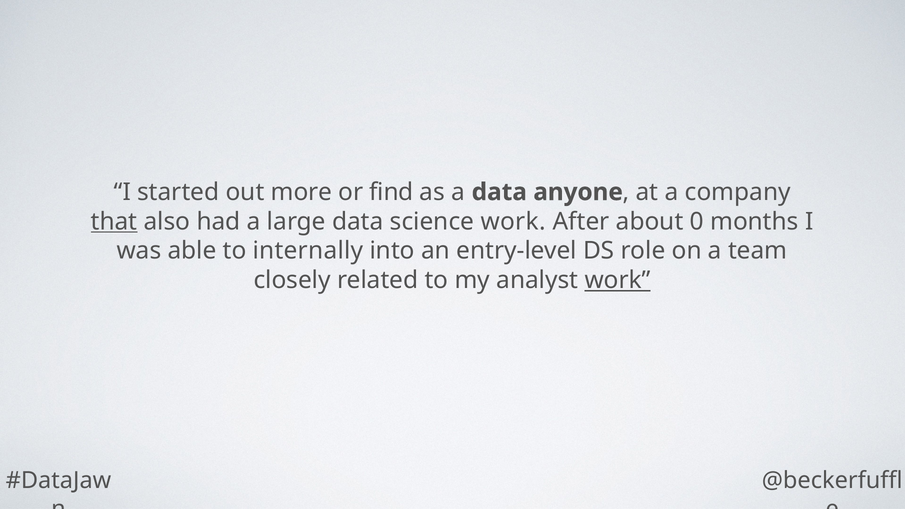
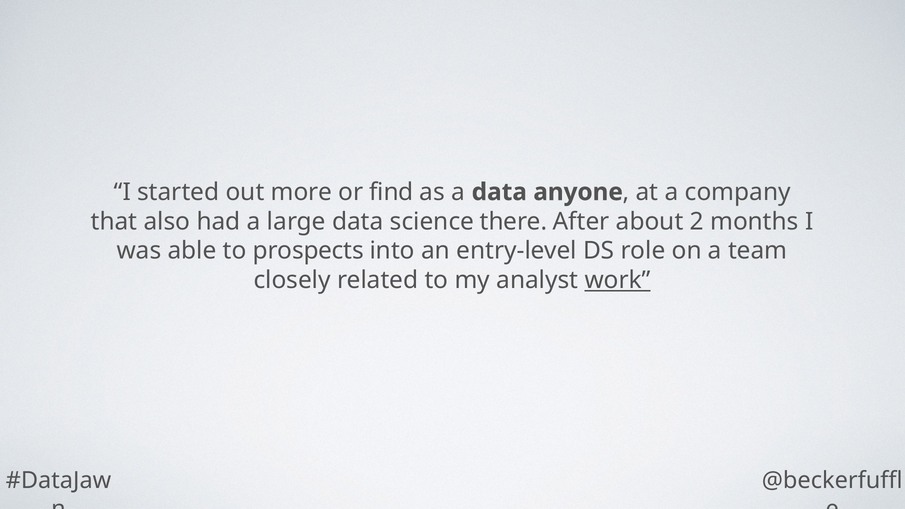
that underline: present -> none (114, 222)
science work: work -> there (514, 222)
0: 0 -> 2 (697, 222)
internally: internally -> prospects (308, 251)
